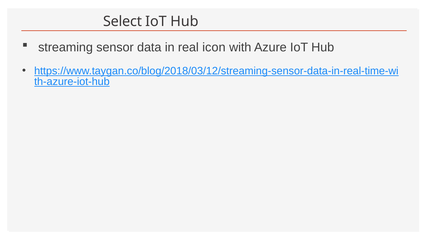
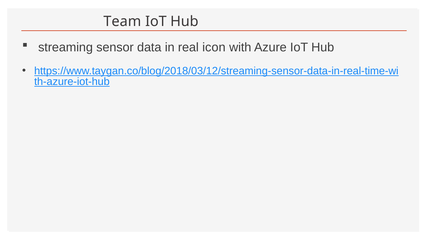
Select: Select -> Team (122, 21)
